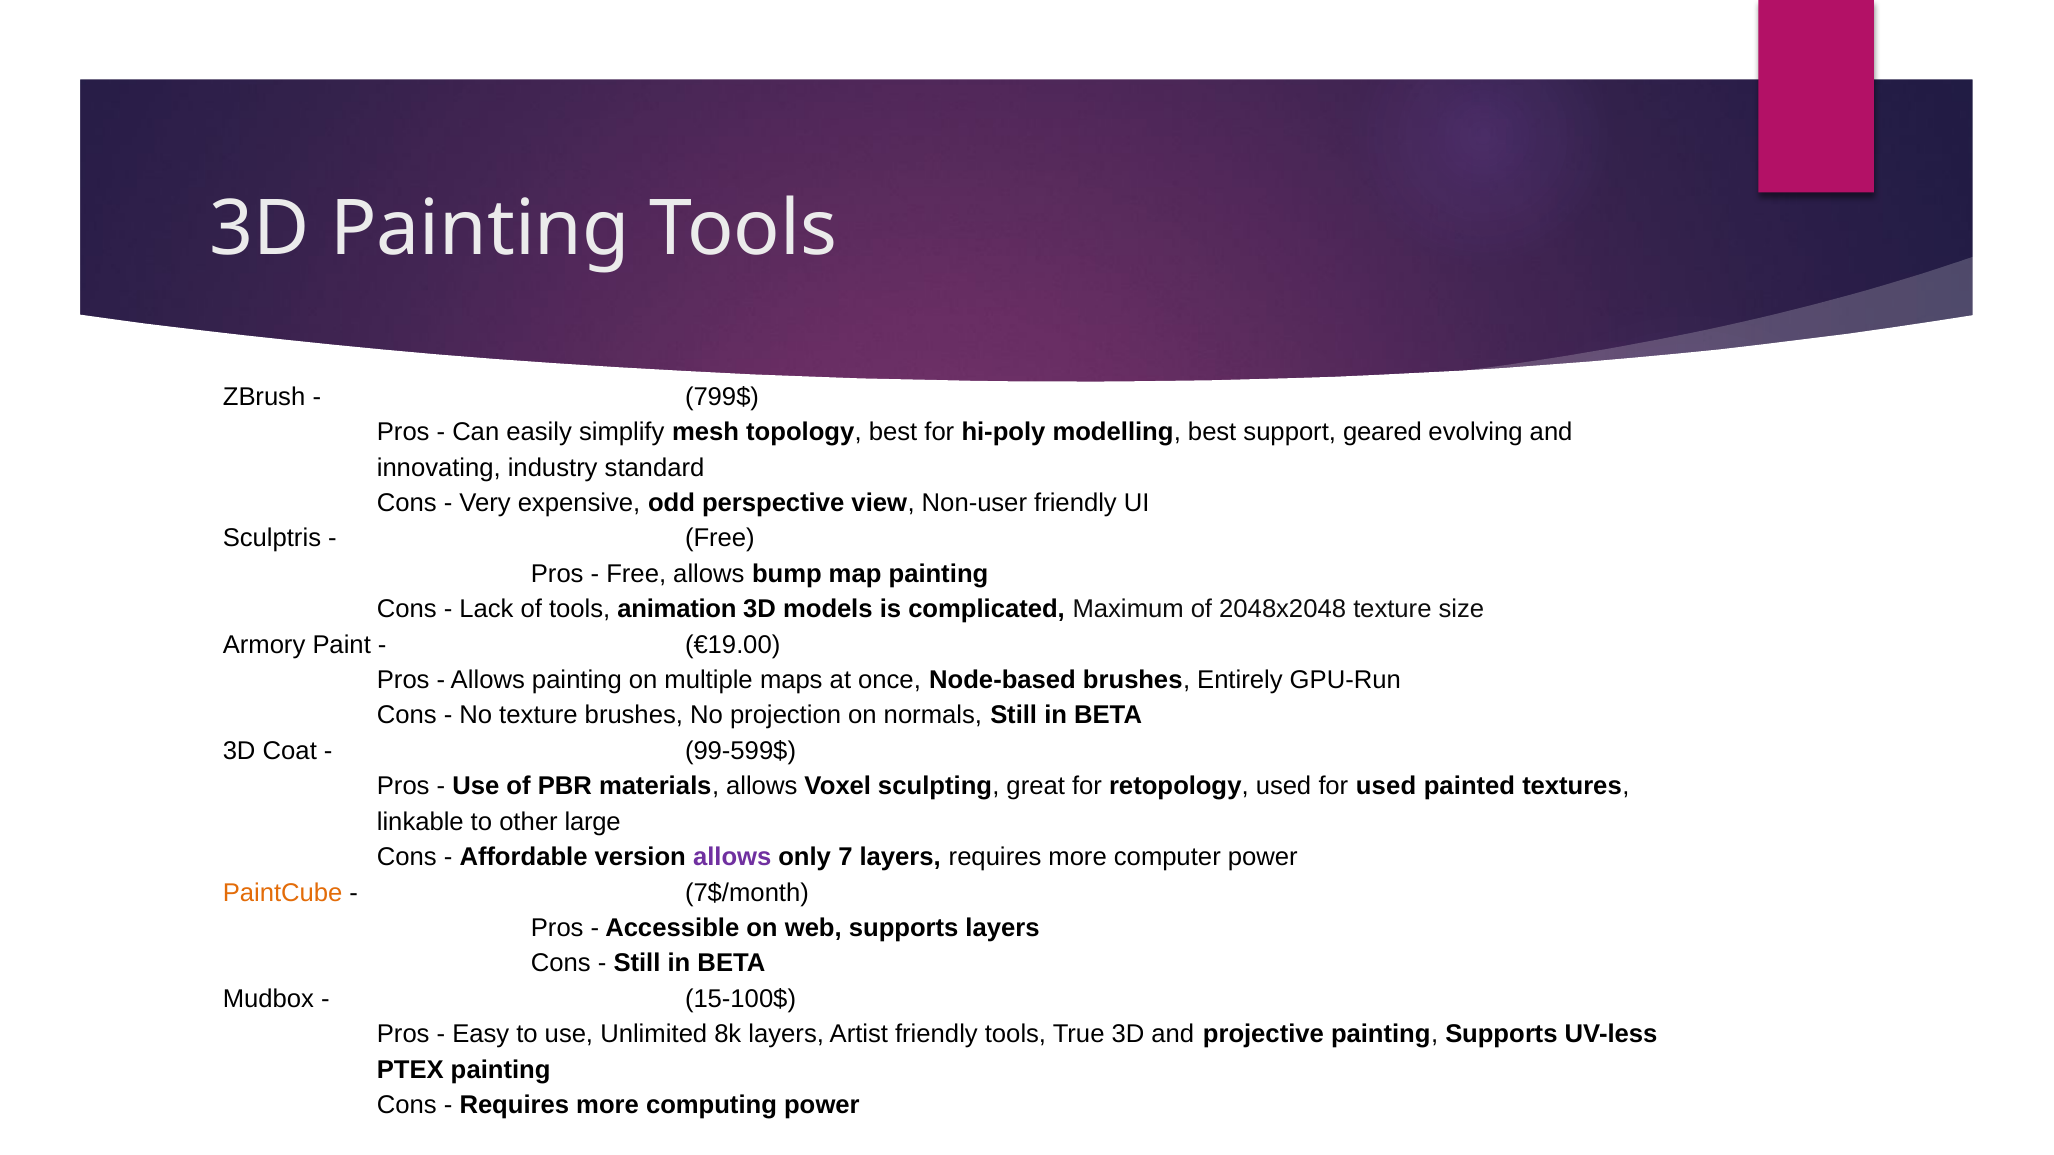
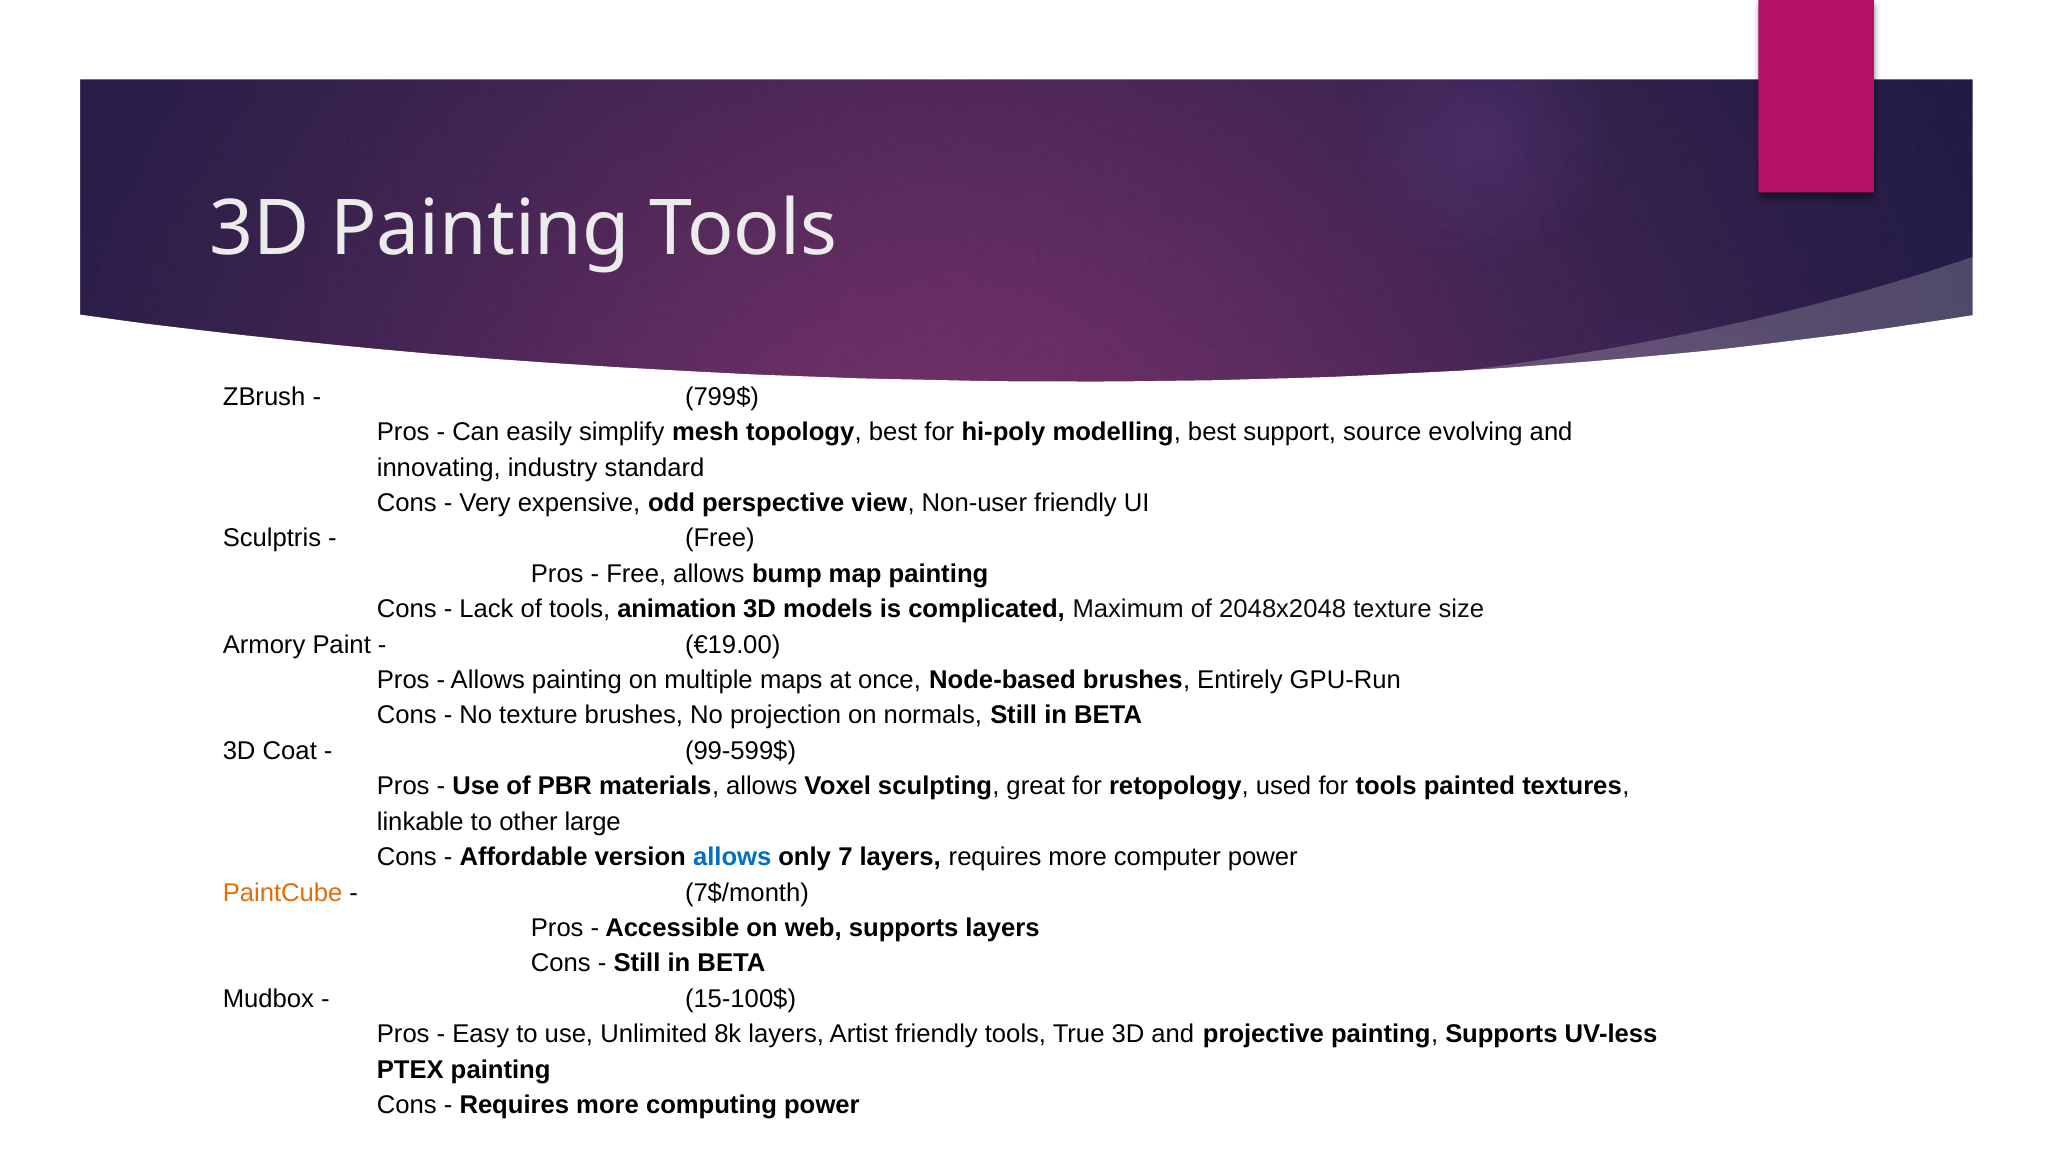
geared: geared -> source (1382, 432)
for used: used -> tools (1386, 787)
allows colour: purple -> blue (732, 857)
